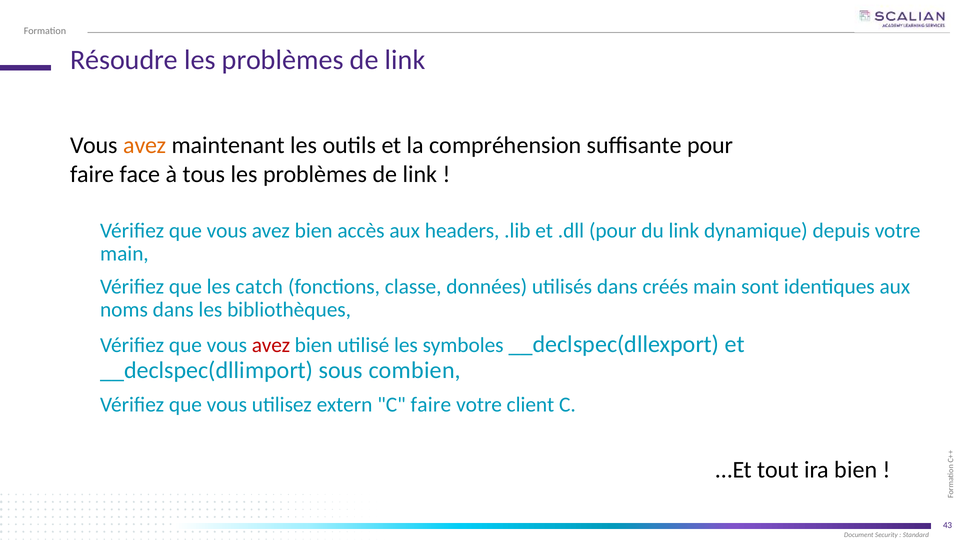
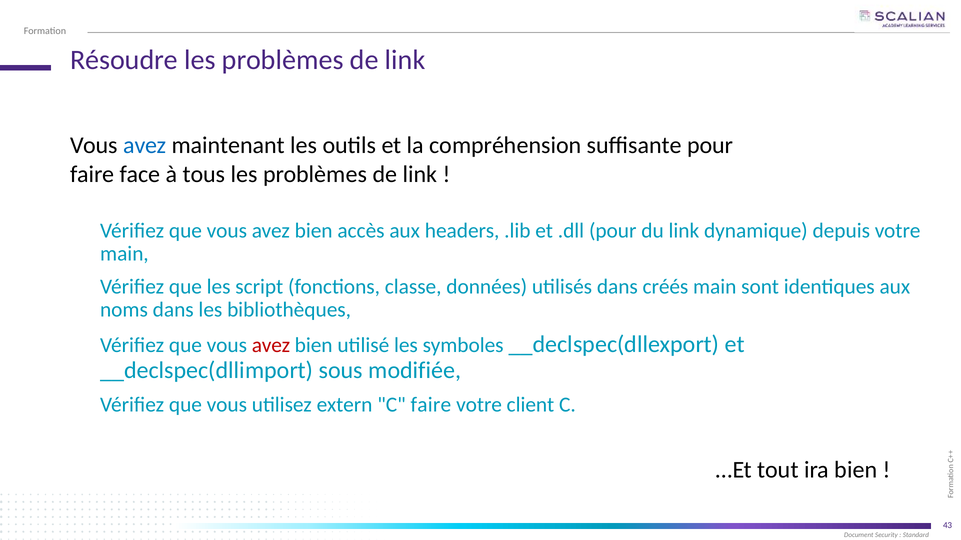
avez colour: orange -> blue (145, 146)
catch: catch -> script (259, 287)
combien: combien -> modifiée (415, 371)
